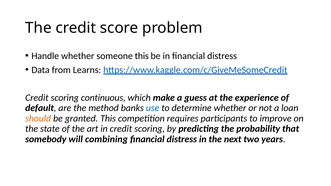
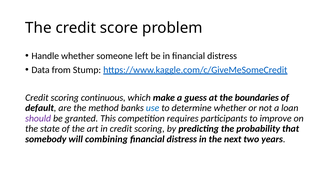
someone this: this -> left (142, 56)
Learns: Learns -> Stump (87, 70)
experience: experience -> boundaries (257, 98)
should colour: orange -> purple (38, 119)
